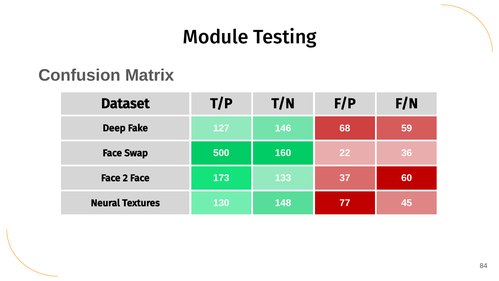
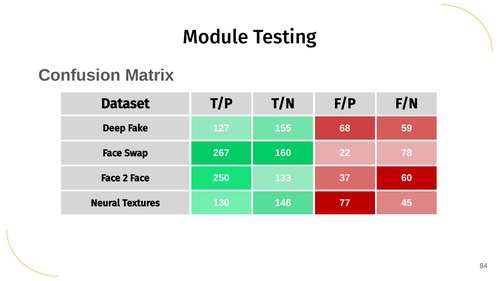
146: 146 -> 155 (283, 128)
500: 500 -> 267 (221, 153)
36: 36 -> 78 (407, 153)
173: 173 -> 250 (221, 178)
